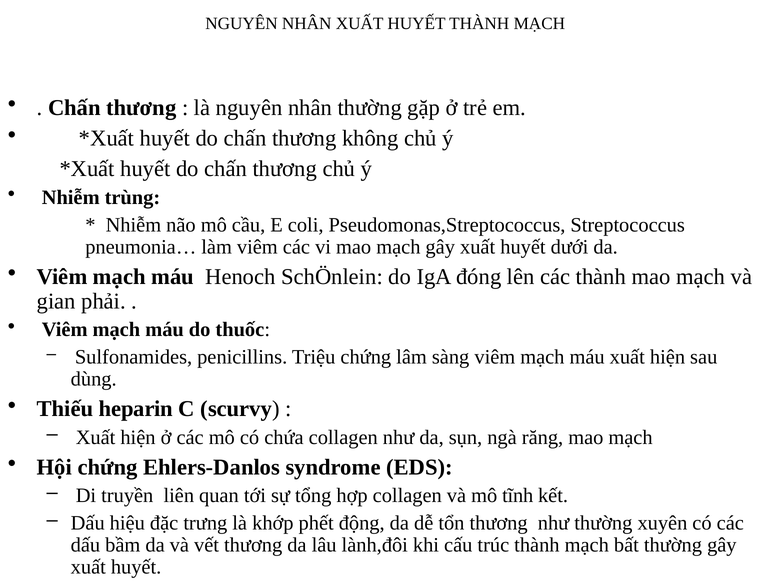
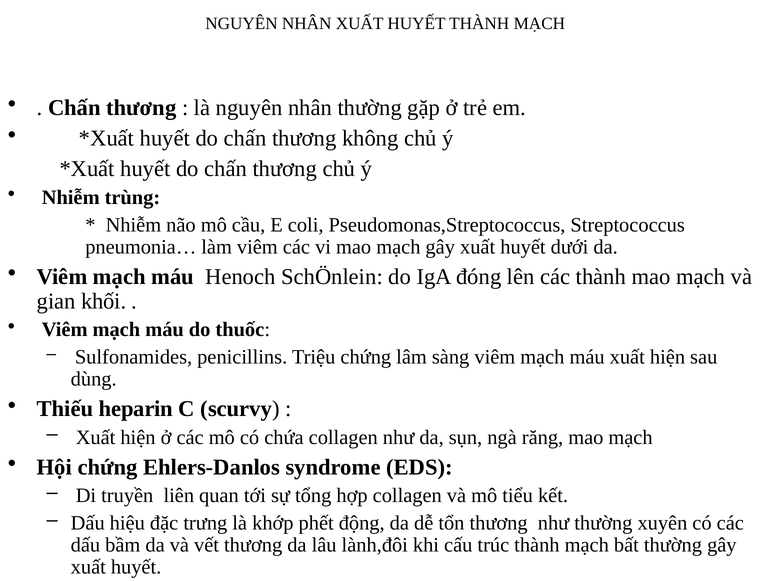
phải: phải -> khối (104, 301)
tĩnh: tĩnh -> tiểu (518, 496)
